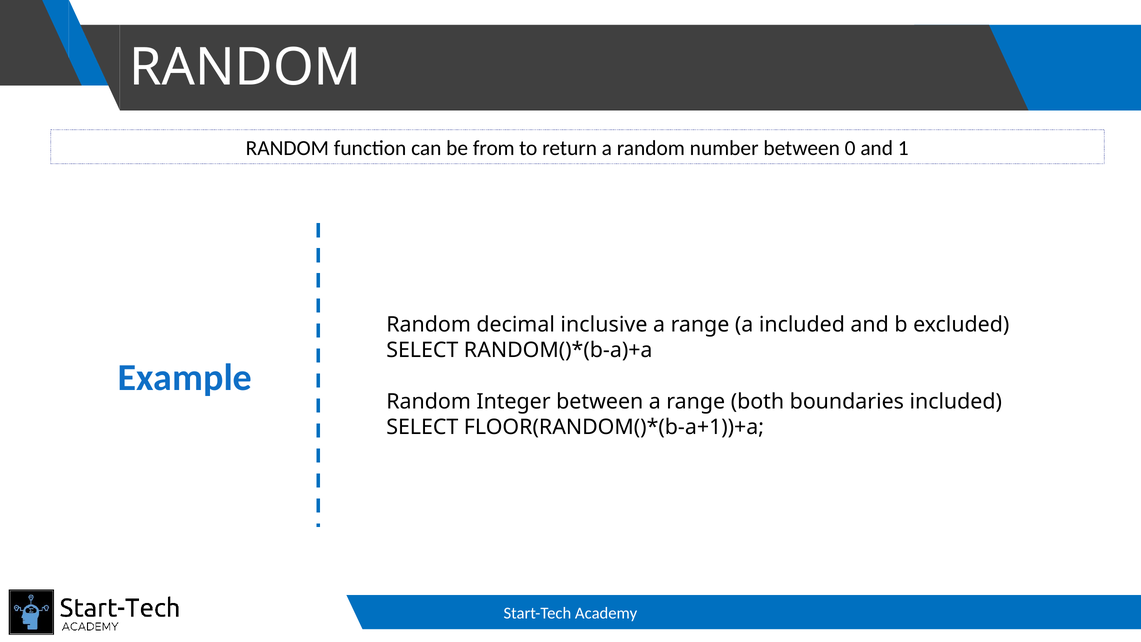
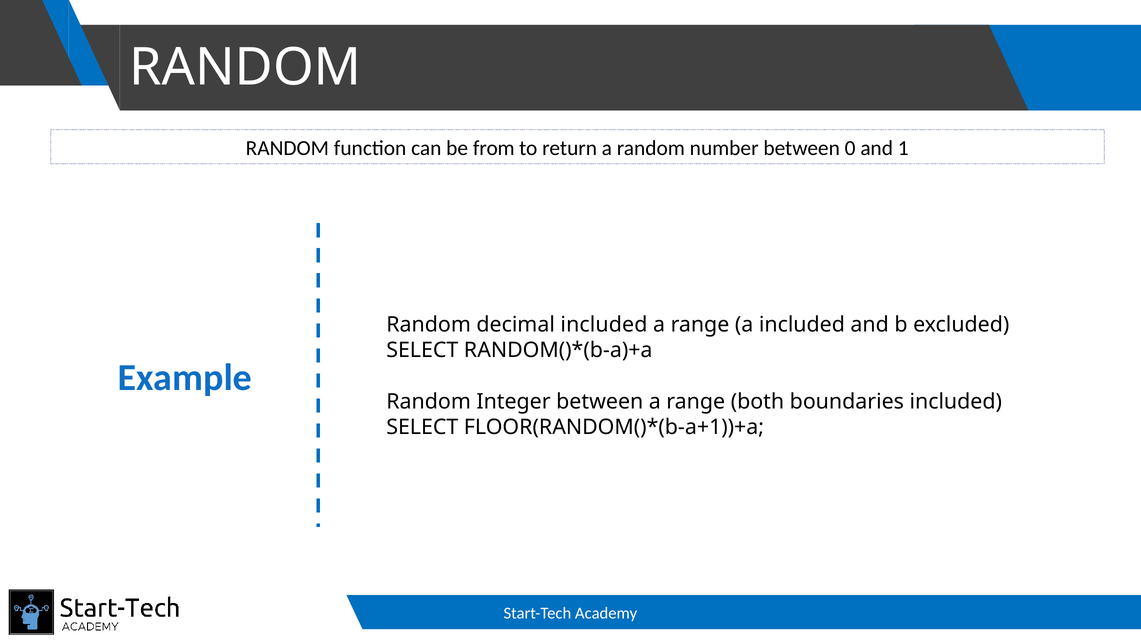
decimal inclusive: inclusive -> included (604, 325)
